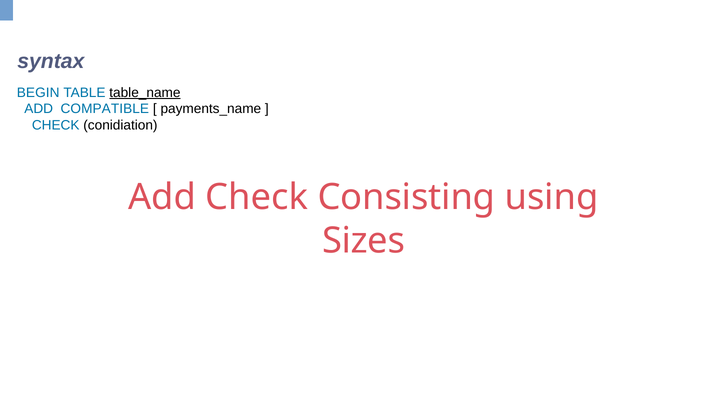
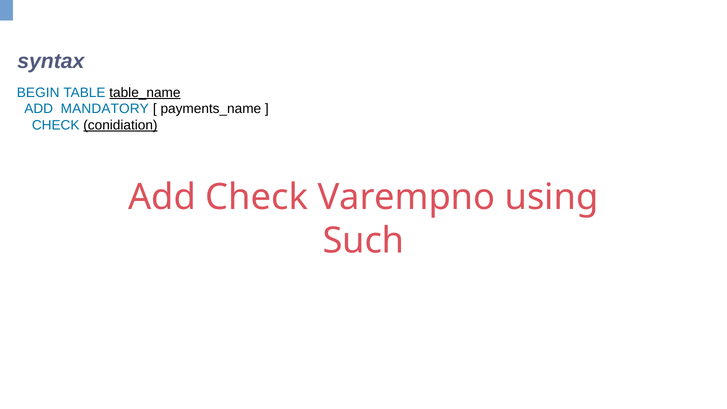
COMPATIBLE: COMPATIBLE -> MANDATORY (105, 109)
conidiation underline: none -> present (120, 125)
Consisting: Consisting -> Varempno (406, 197)
Sizes: Sizes -> Such (364, 241)
